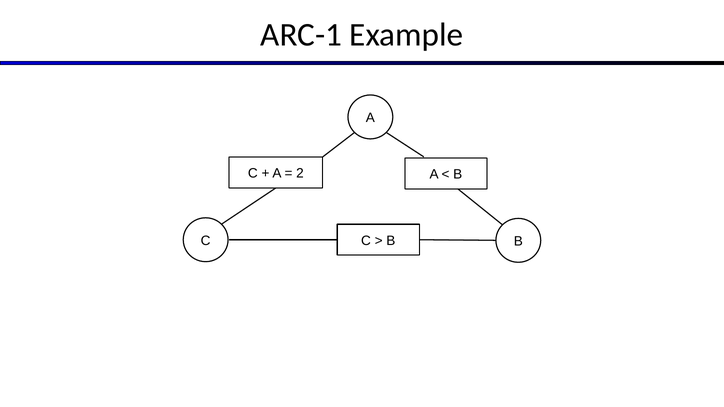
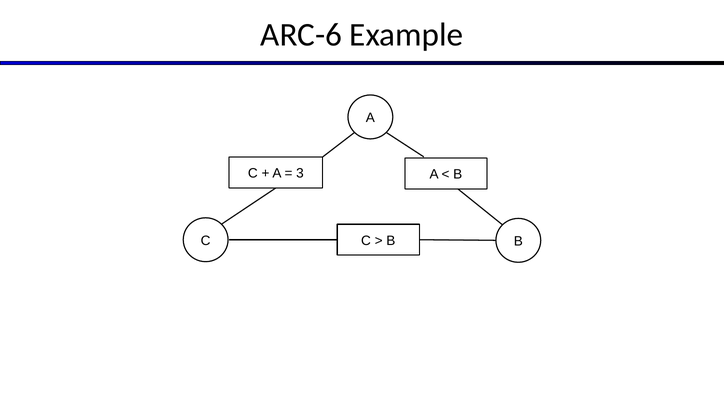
ARC-1: ARC-1 -> ARC-6 (301, 35)
2: 2 -> 3 (300, 173)
